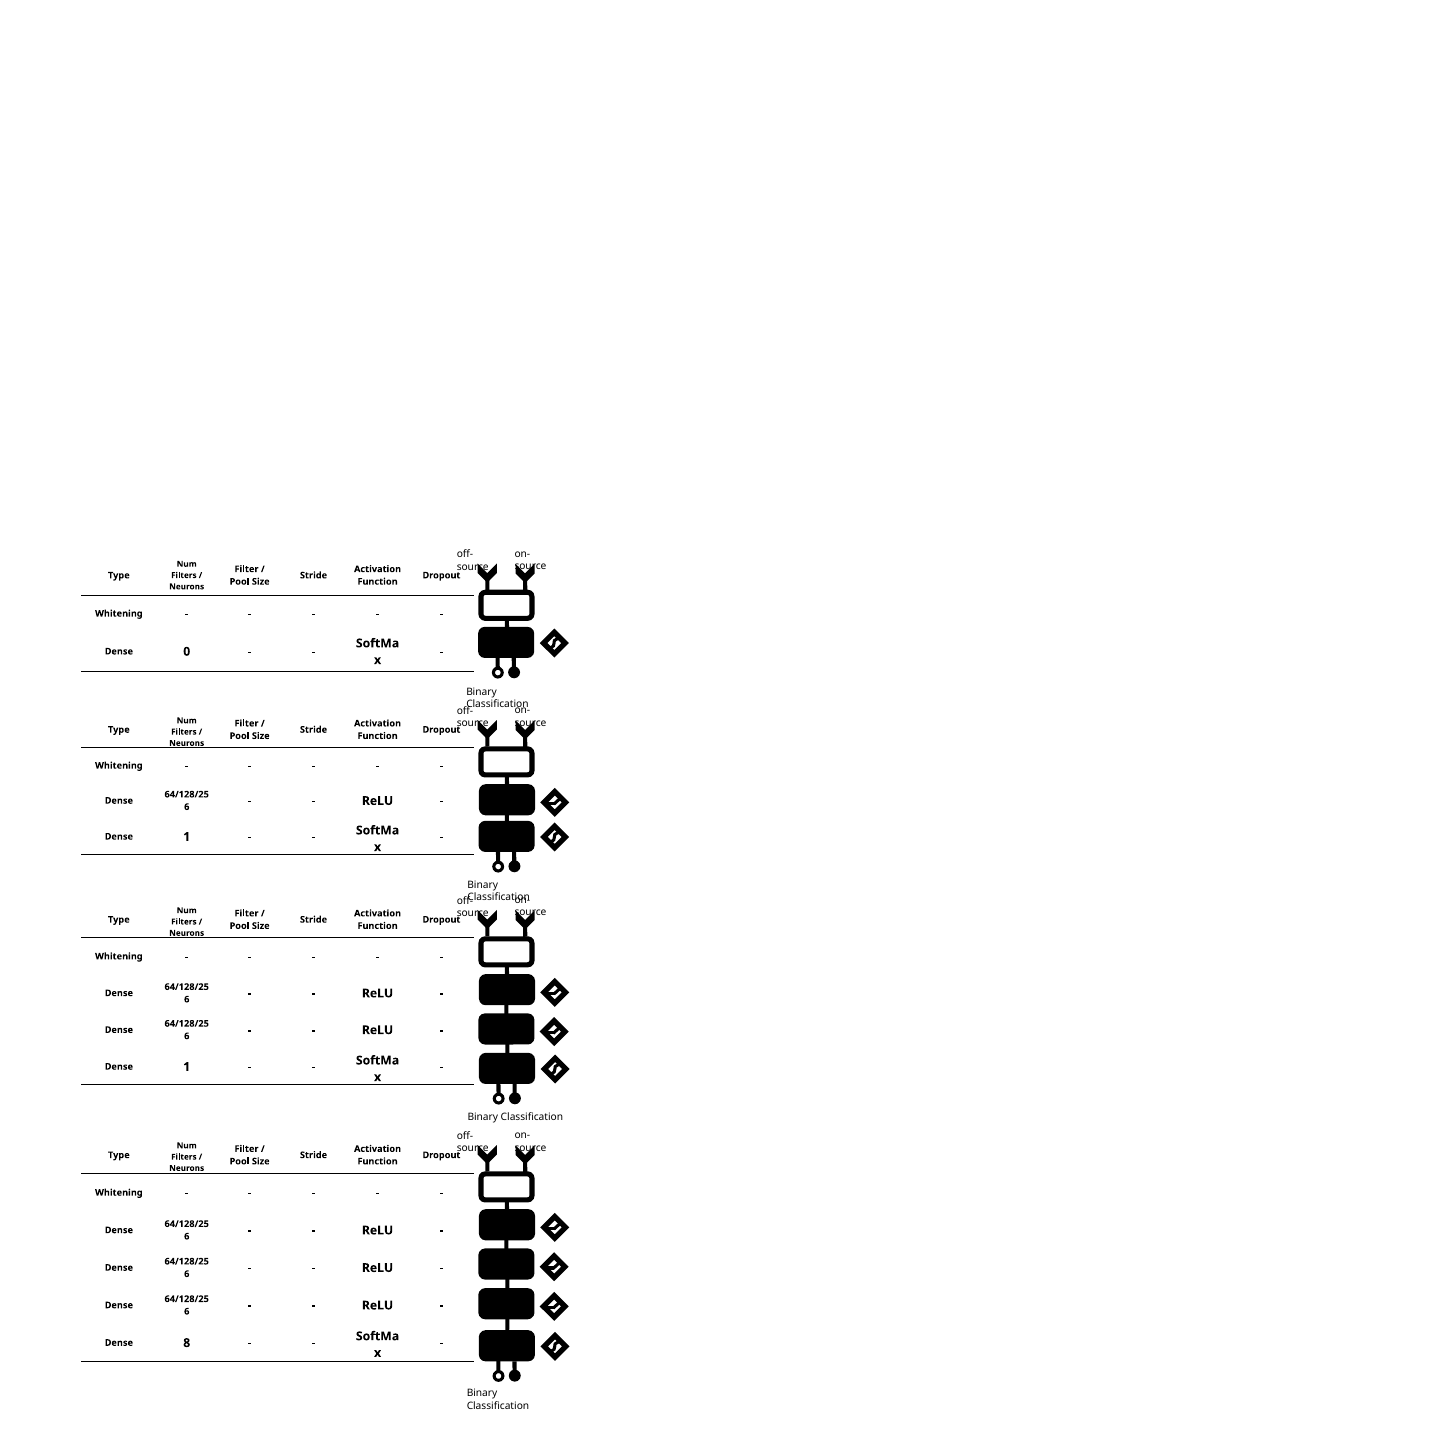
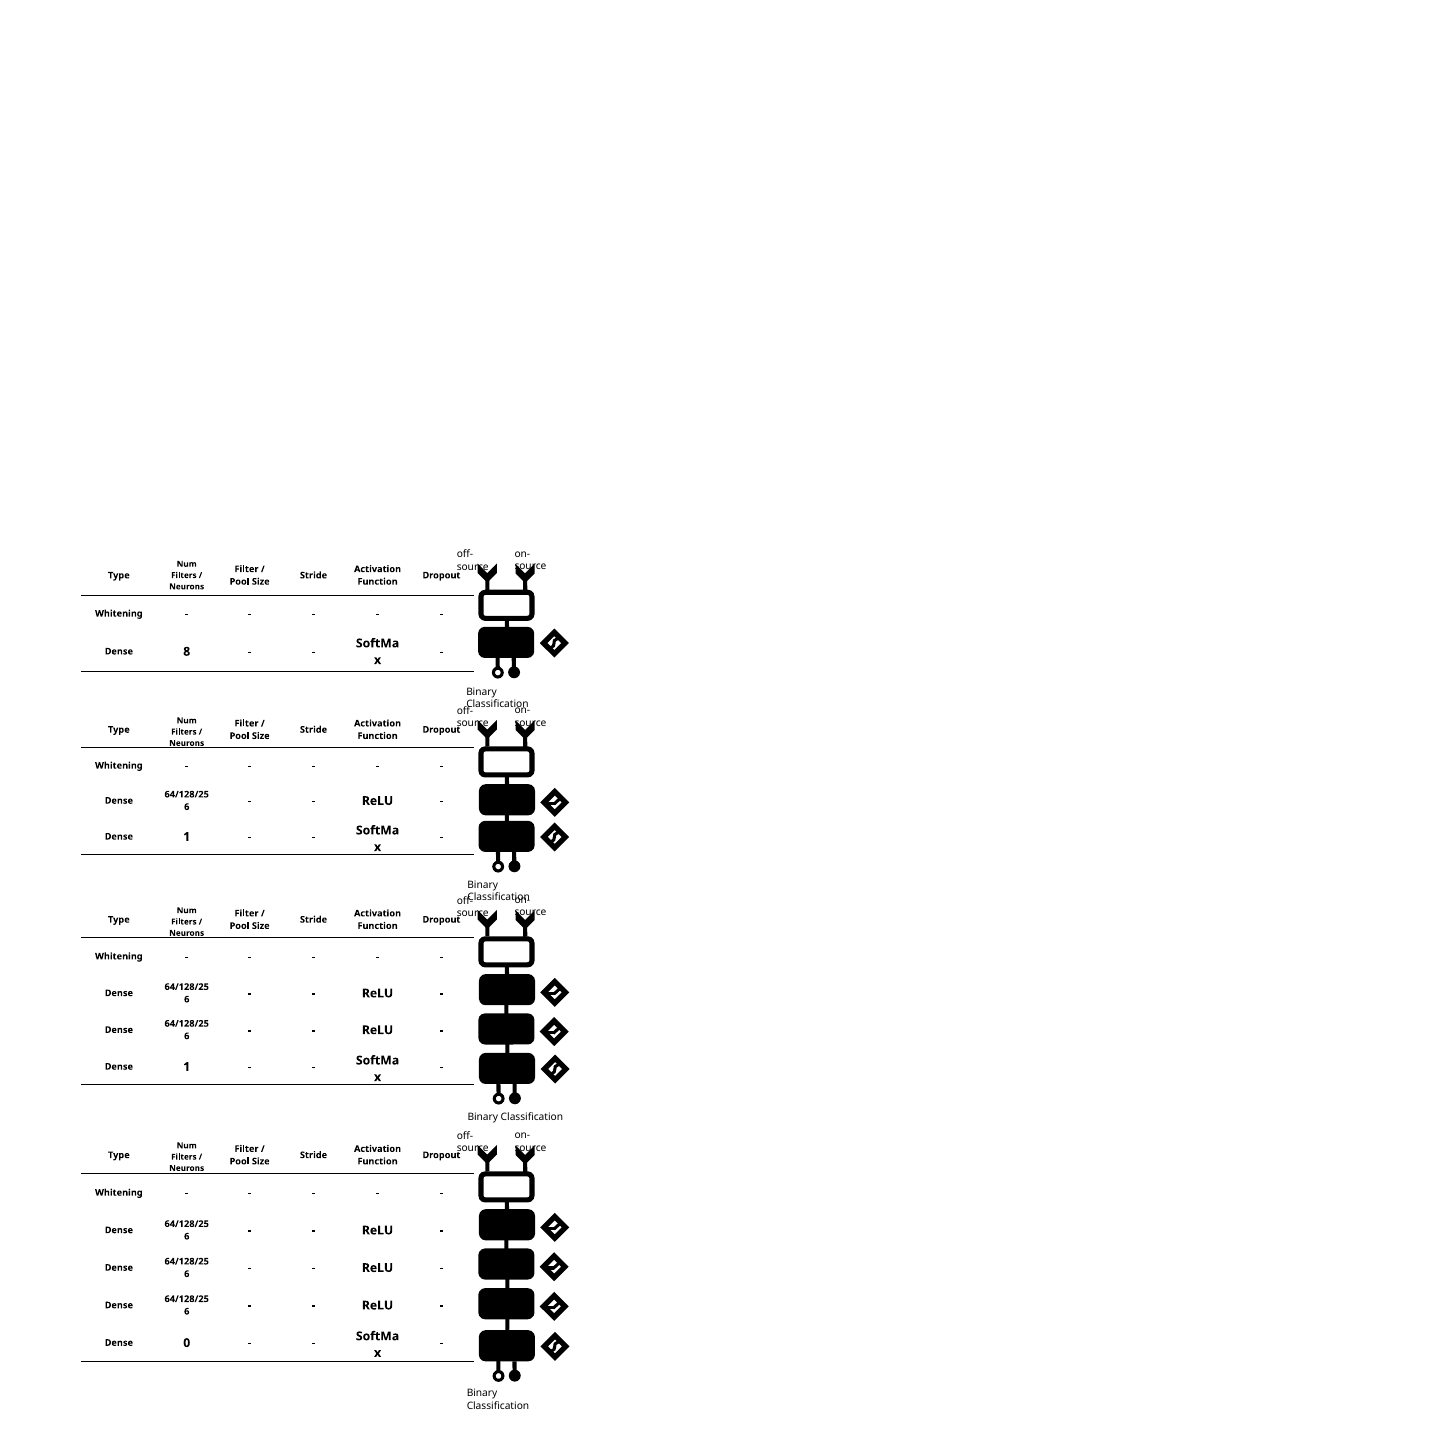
0: 0 -> 8 (187, 652)
8: 8 -> 0 (187, 1343)
